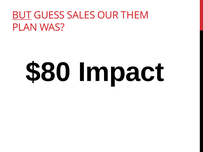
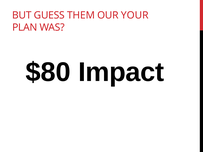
BUT underline: present -> none (22, 15)
SALES: SALES -> THEM (81, 15)
THEM: THEM -> YOUR (135, 15)
